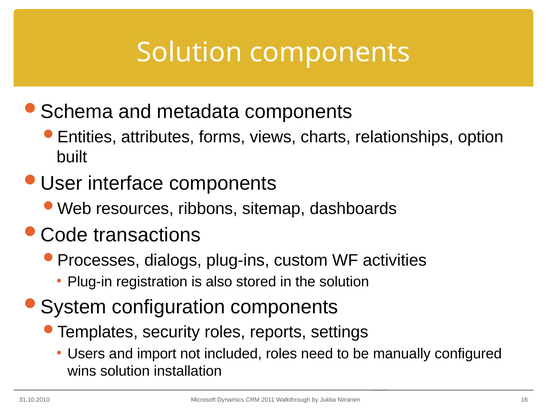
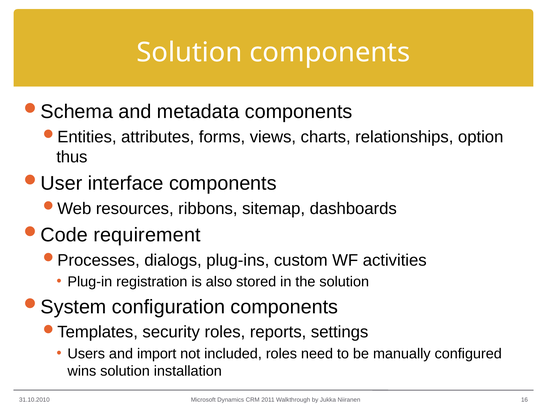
built: built -> thus (72, 157)
transactions: transactions -> requirement (147, 235)
